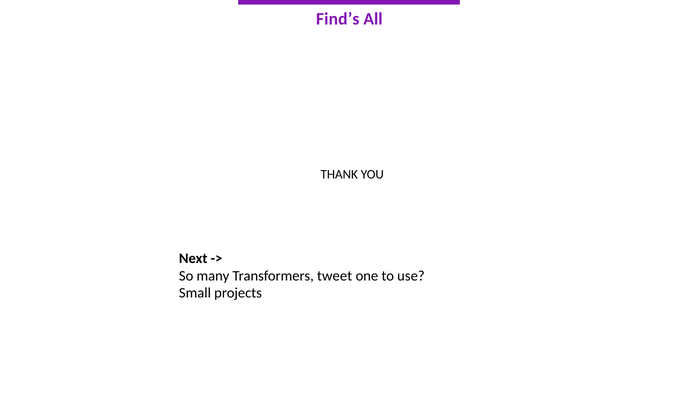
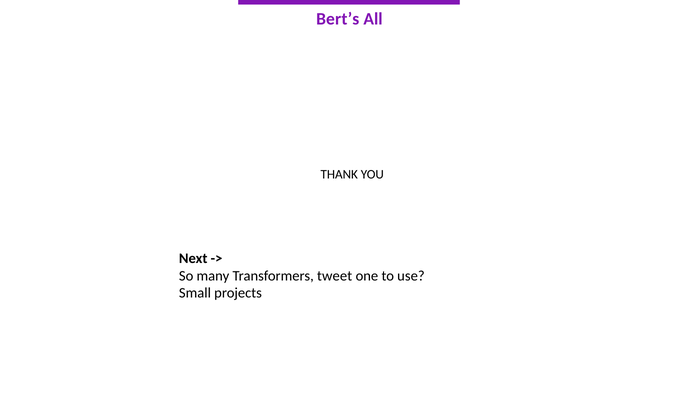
Find’s: Find’s -> Bert’s (338, 19)
